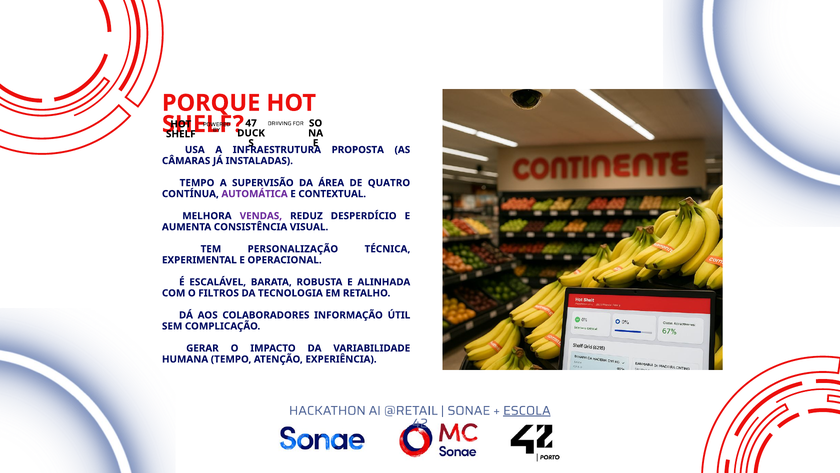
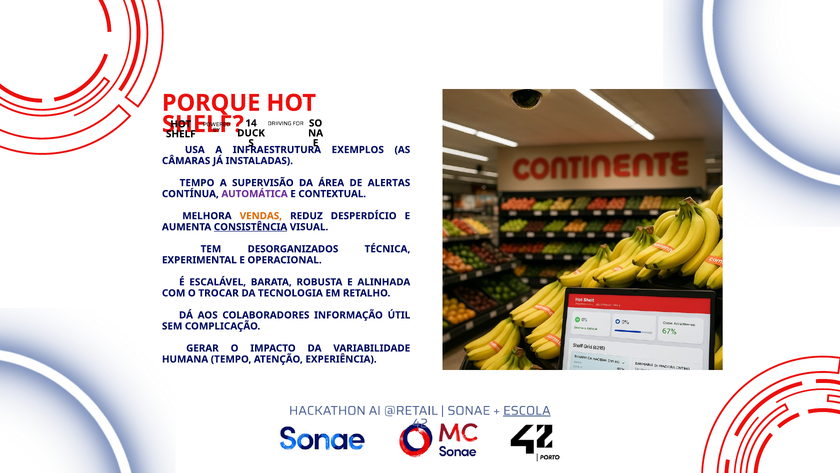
47: 47 -> 14 (251, 123)
PROPOSTA: PROPOSTA -> EXEMPLOS (358, 150)
QUATRO: QUATRO -> ALERTAS (389, 183)
VENDAS colour: purple -> orange (261, 216)
CONSISTÊNCIA underline: none -> present (251, 227)
PERSONALIZAÇÃO: PERSONALIZAÇÃO -> DESORGANIZADOS (293, 249)
FILTROS: FILTROS -> TROCAR (219, 293)
